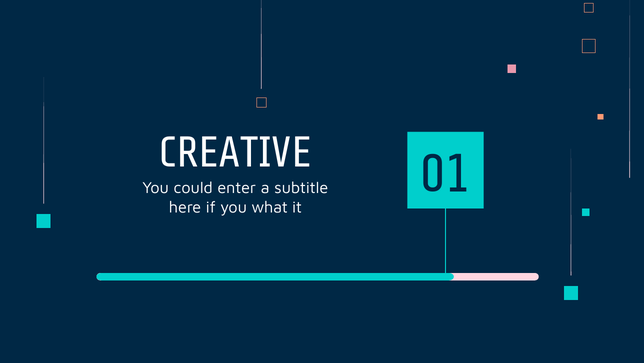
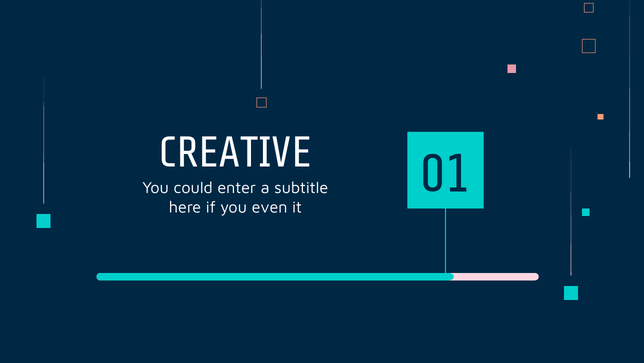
what: what -> even (270, 207)
